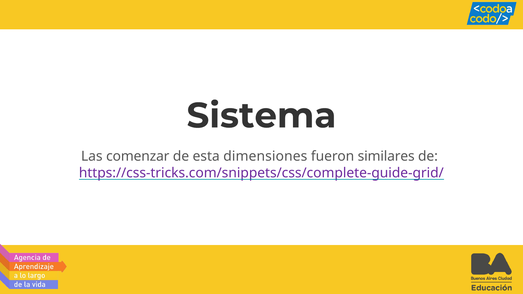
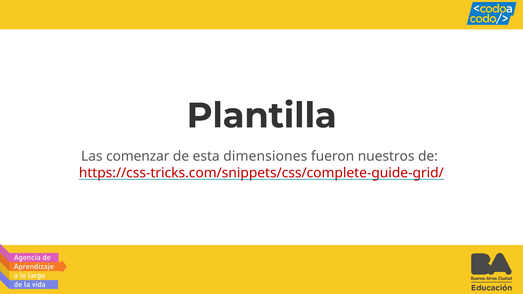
Sistema: Sistema -> Plantilla (262, 116)
similares: similares -> nuestros (386, 157)
https://css-tricks.com/snippets/css/complete-guide-grid/ colour: purple -> red (261, 173)
